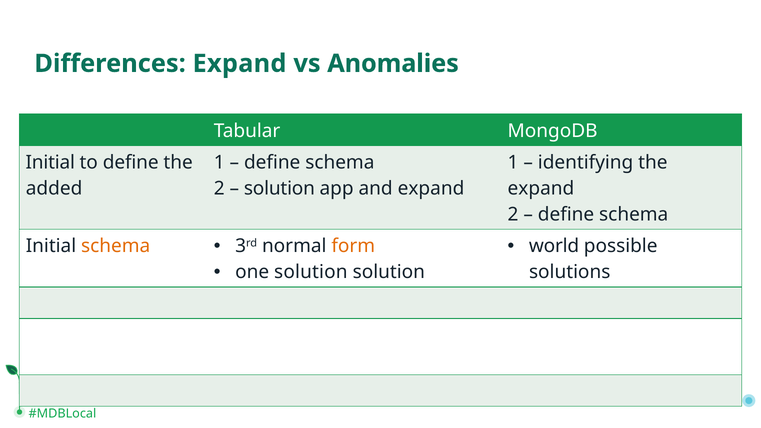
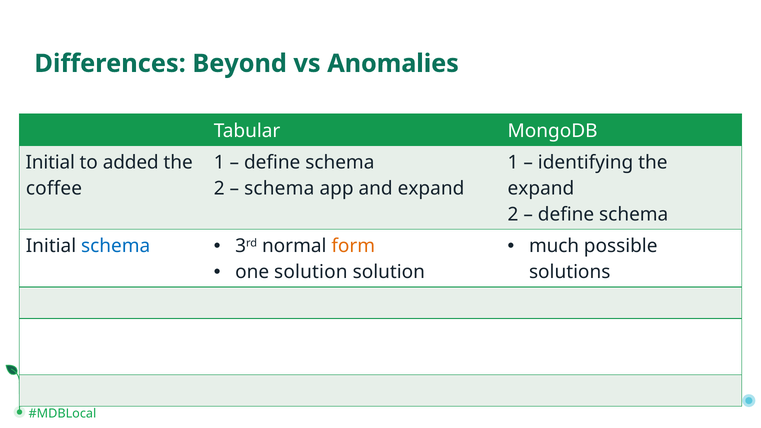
Differences Expand: Expand -> Beyond (240, 64)
to define: define -> added (131, 163)
added: added -> coffee (54, 189)
solution: solution -> schema (279, 189)
world: world -> much (554, 246)
schema colour: orange -> blue (116, 246)
